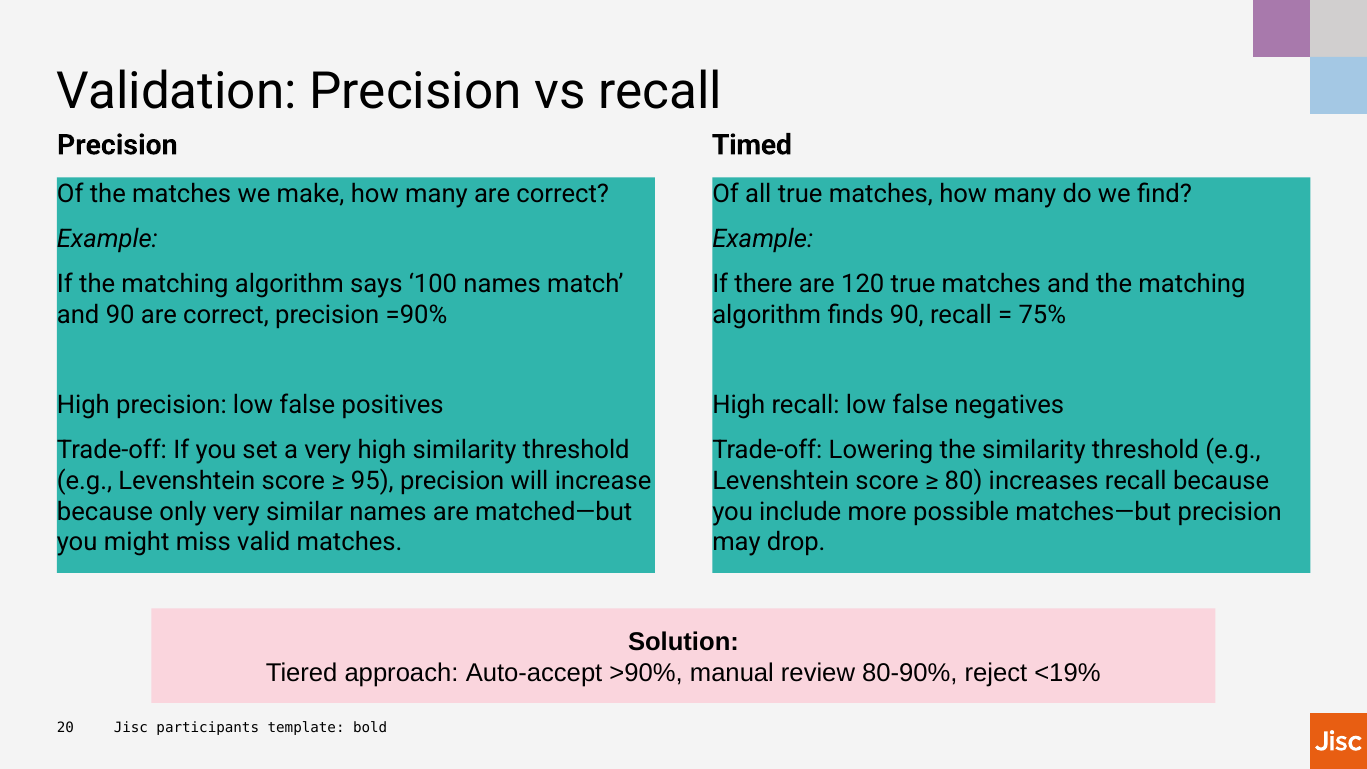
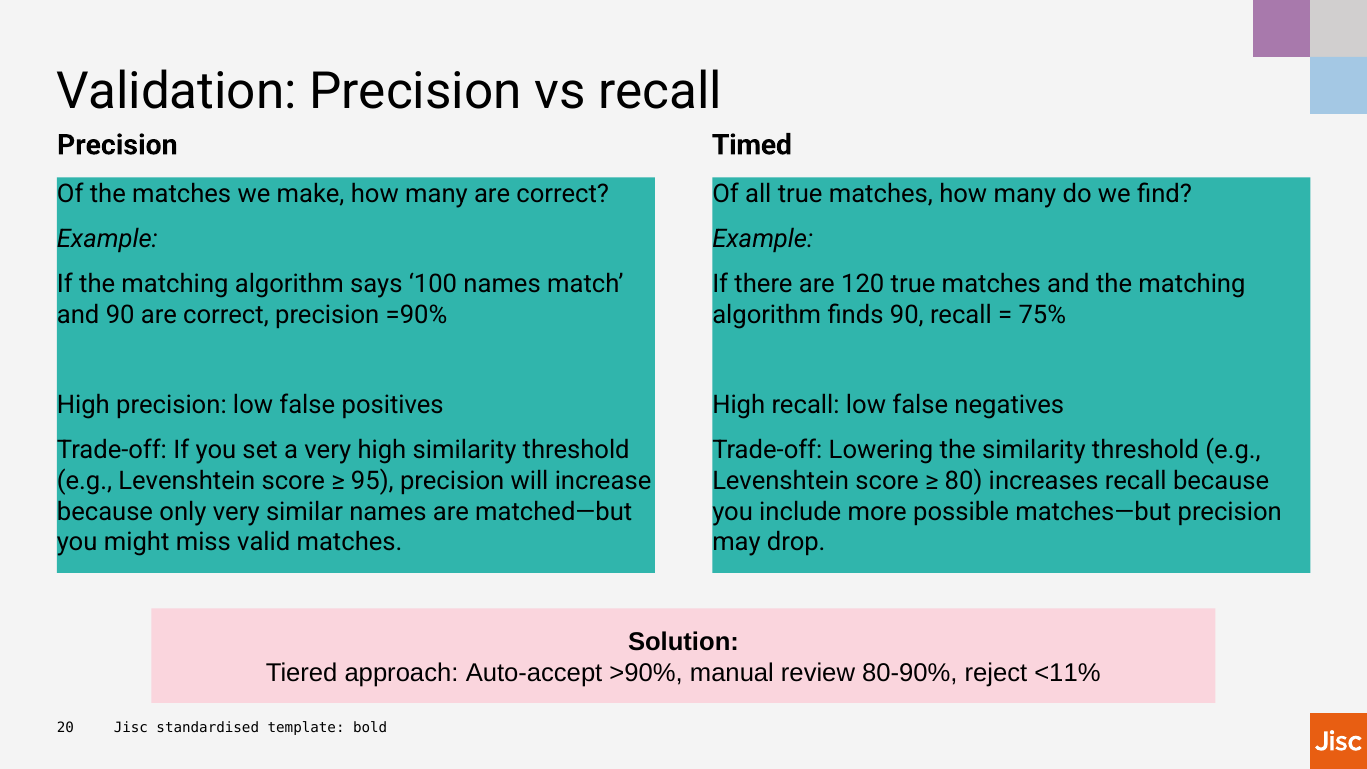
<19%: <19% -> <11% (1067, 673)
participants: participants -> standardised (208, 727)
